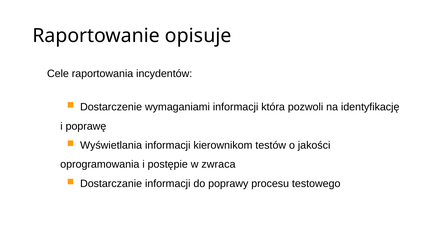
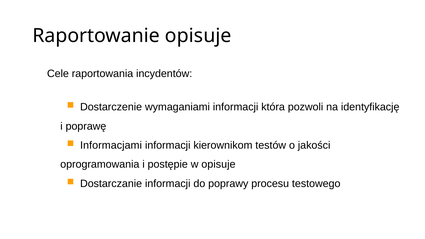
Wyświetlania: Wyświetlania -> Informacjami (111, 145)
w zwraca: zwraca -> opisuje (218, 165)
